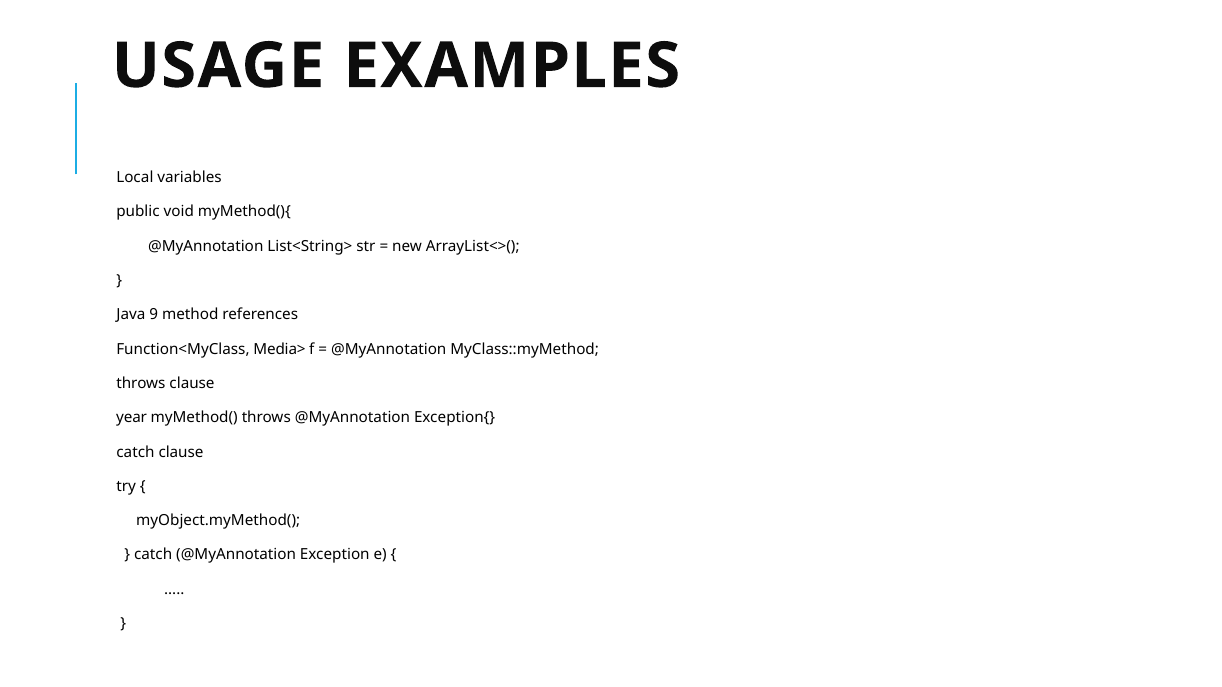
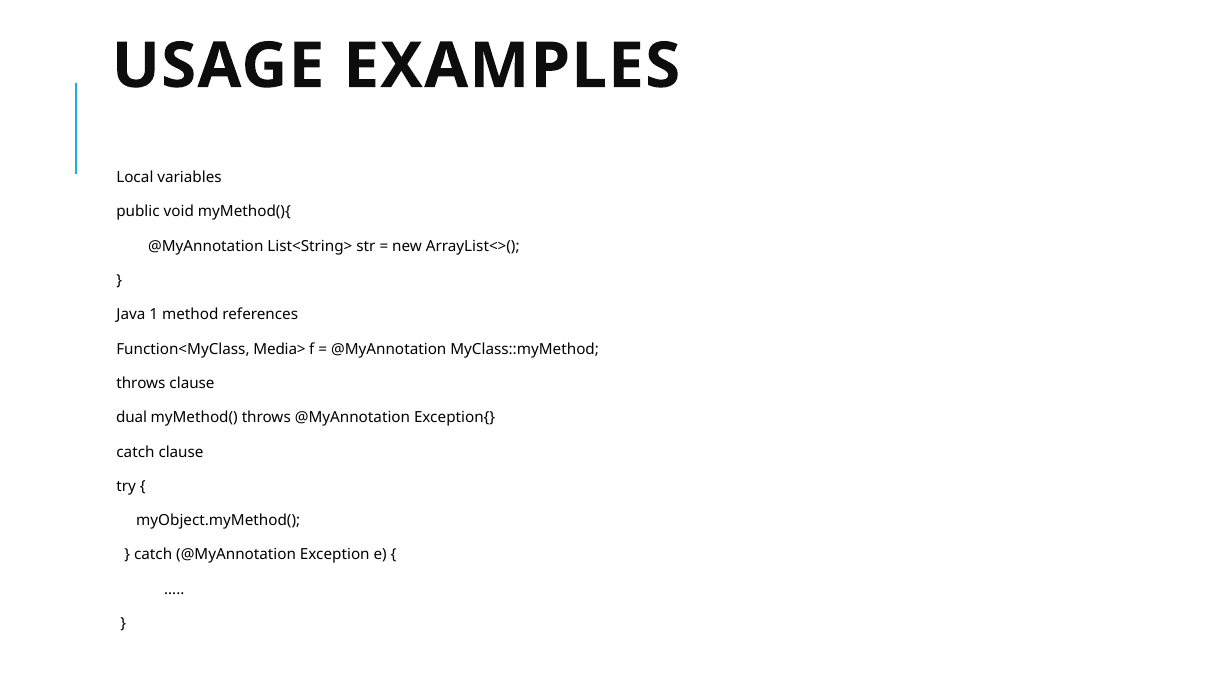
9: 9 -> 1 (154, 315)
year: year -> dual (132, 418)
